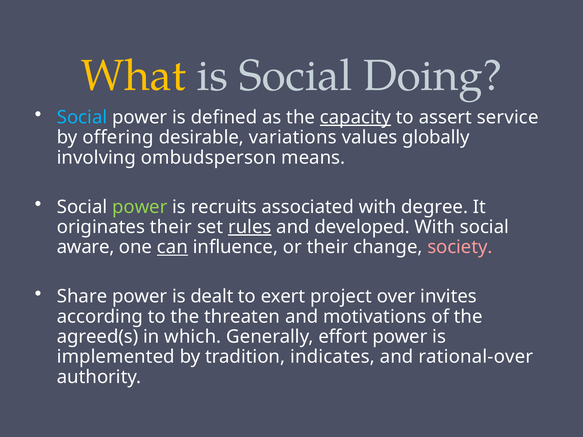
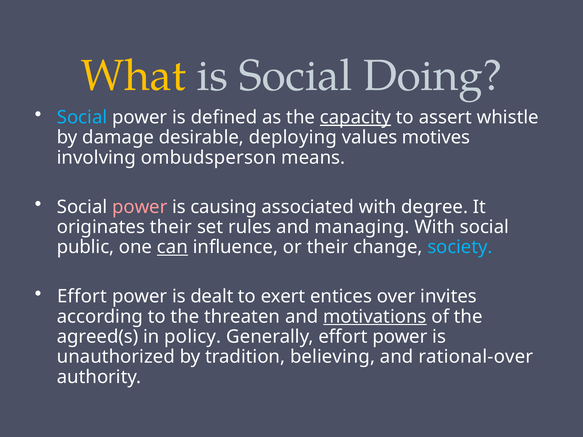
service: service -> whistle (508, 117)
offering: offering -> damage (118, 138)
variations: variations -> deploying (293, 138)
globally: globally -> motives (436, 138)
power colour: light green -> pink (140, 207)
recruits: recruits -> causing (224, 207)
rules underline: present -> none (250, 227)
developed: developed -> managing (362, 227)
aware: aware -> public (86, 247)
society colour: pink -> light blue (460, 247)
Share: Share -> Effort (82, 297)
project: project -> entices (341, 297)
motivations underline: none -> present (375, 317)
which: which -> policy (193, 337)
implemented: implemented -> unauthorized (116, 357)
indicates: indicates -> believing (333, 357)
